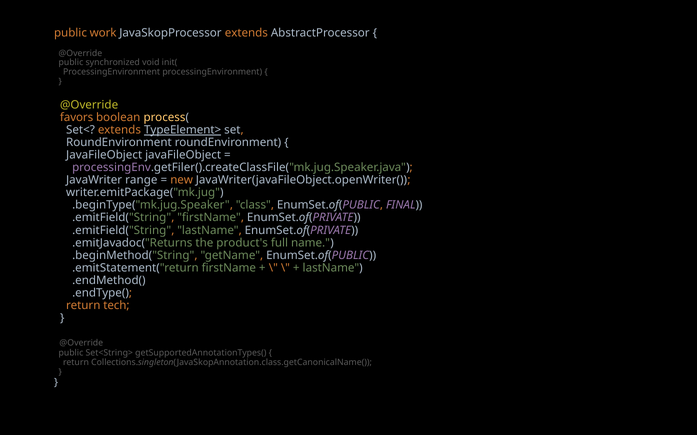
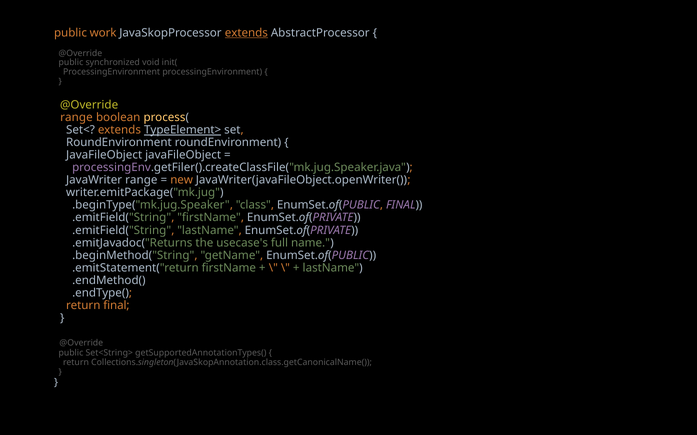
extends underline: none -> present (246, 33)
favors: favors -> range (76, 118)
product's: product's -> usecase's (242, 243)
return tech: tech -> final (116, 306)
